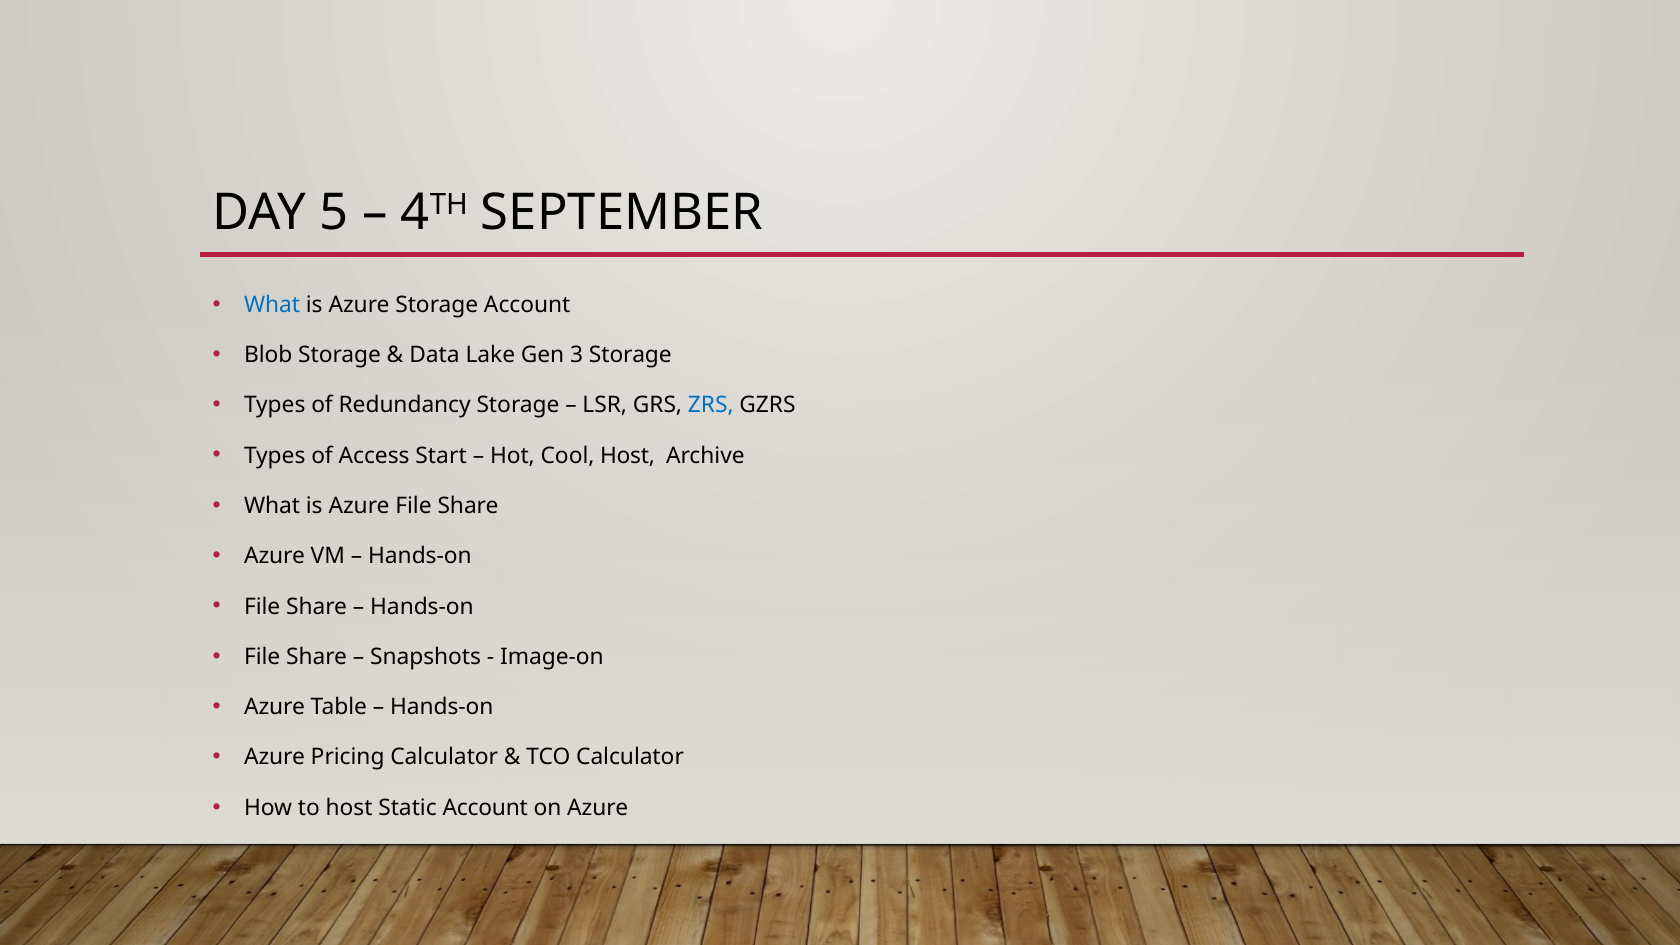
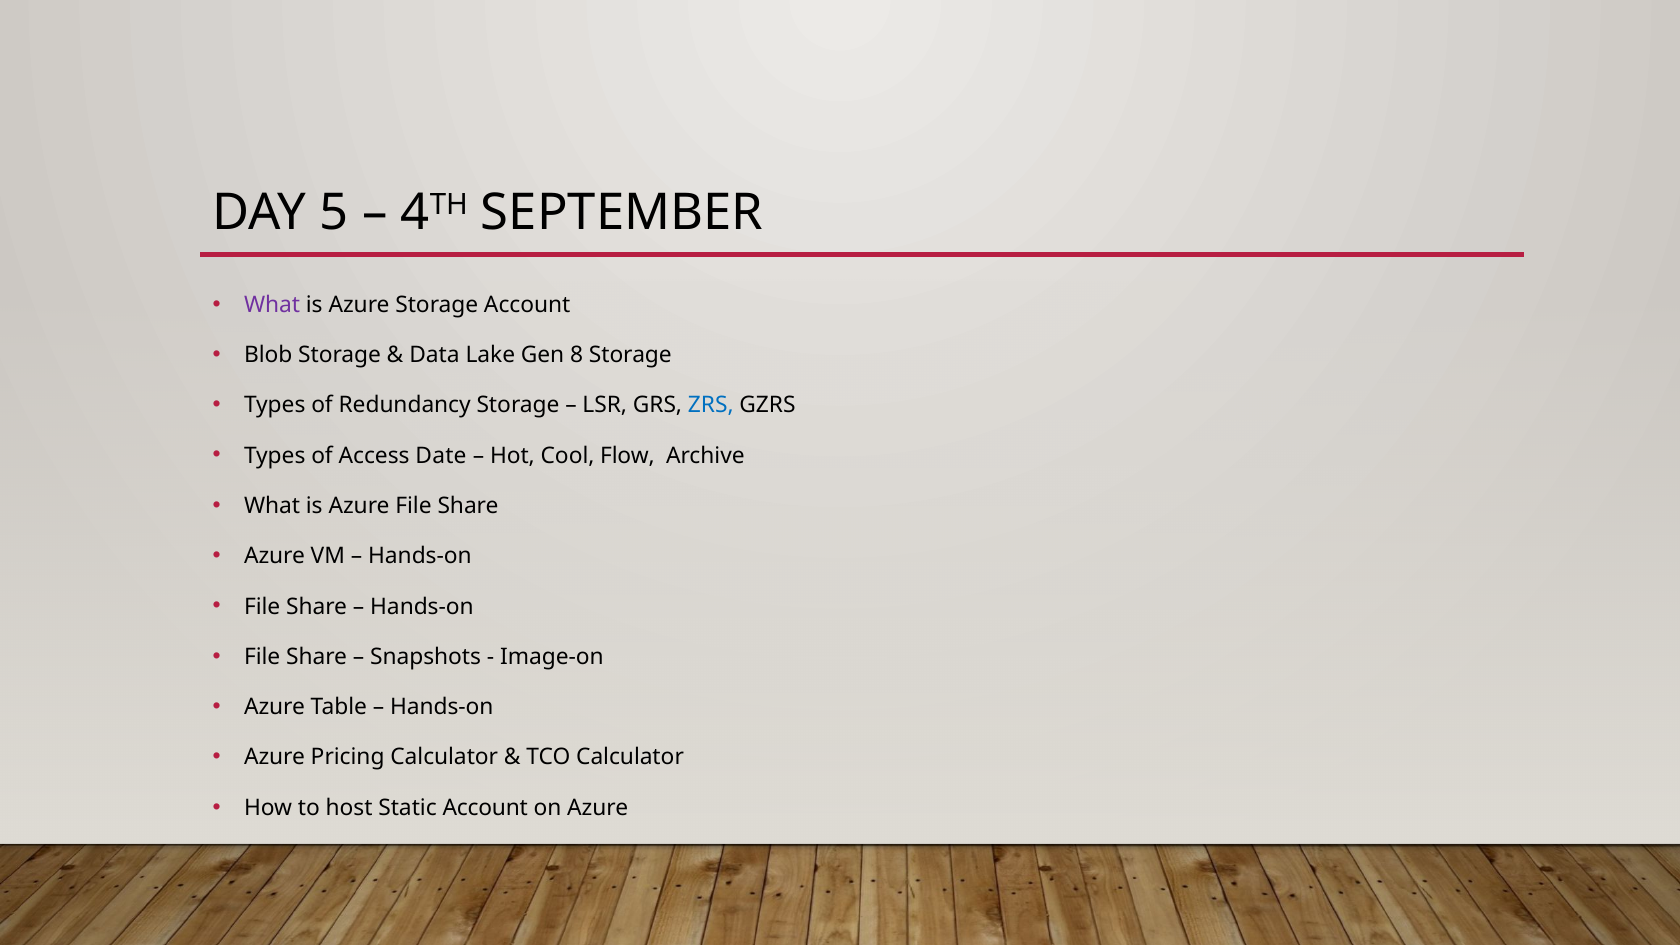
What colour: blue -> purple (272, 305)
3: 3 -> 8 (577, 355)
Start: Start -> Date (441, 456)
Cool Host: Host -> Flow (627, 456)
